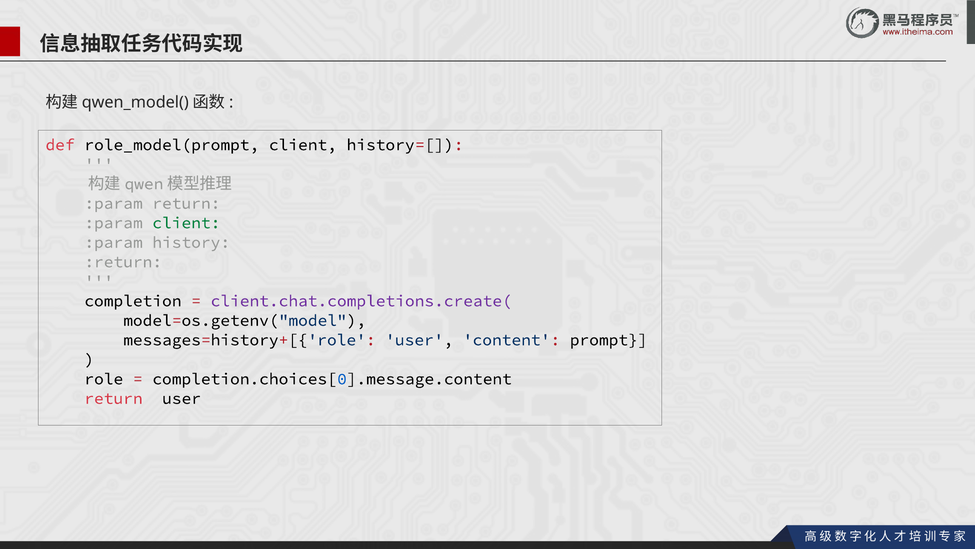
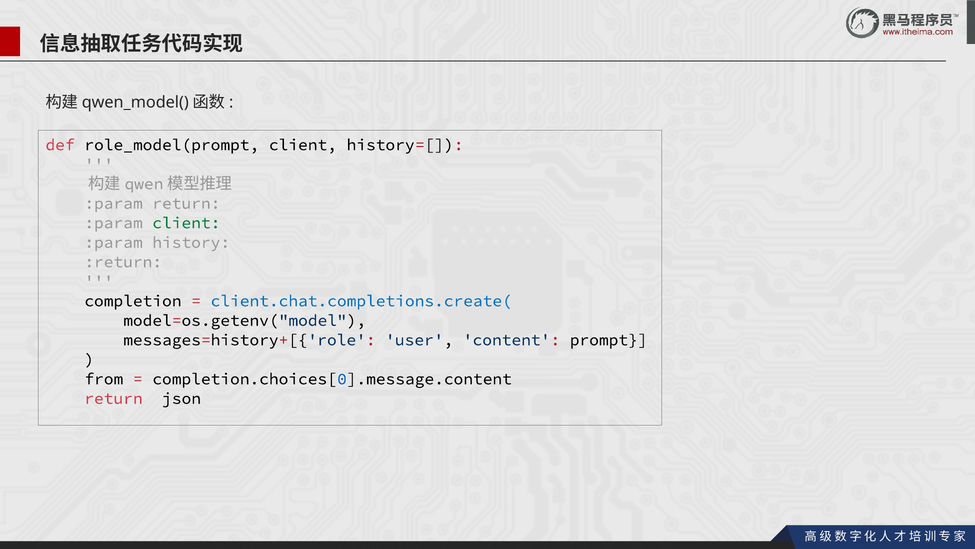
client.chat.completions.create( colour: purple -> blue (361, 301)
role: role -> from (104, 379)
return user: user -> json (182, 398)
